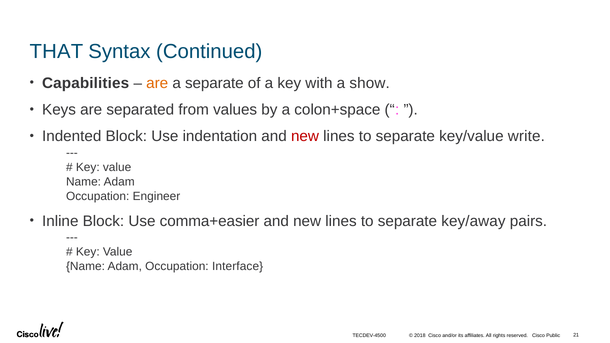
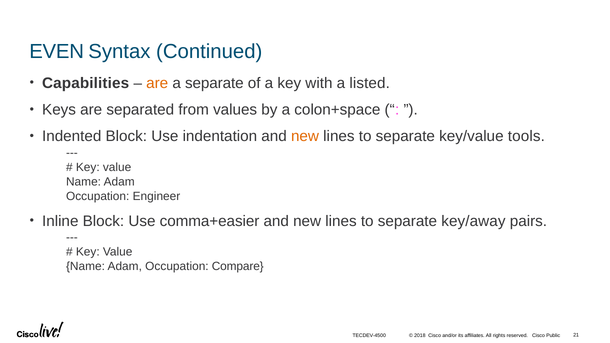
THAT: THAT -> EVEN (57, 52)
show: show -> listed (370, 83)
new colour: red -> orange (305, 136)
write: write -> tools (526, 136)
Interface: Interface -> Compare (238, 267)
